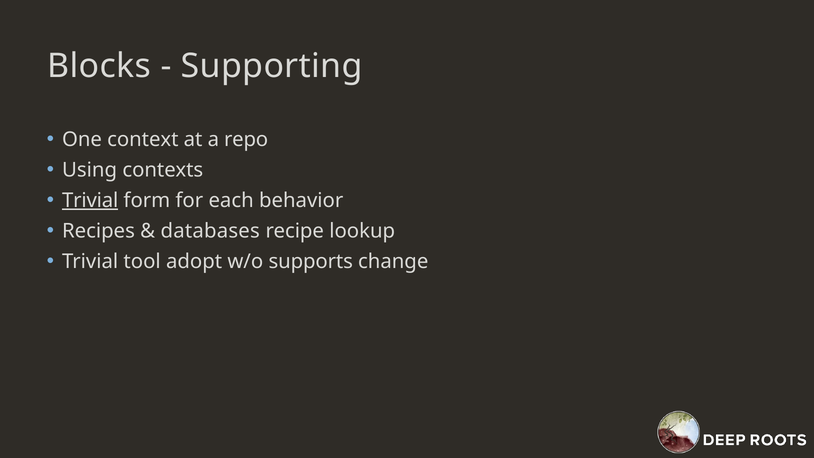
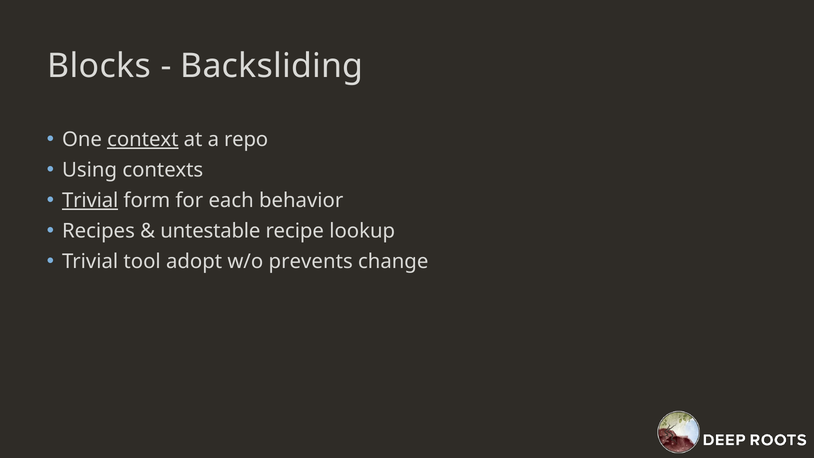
Supporting: Supporting -> Backsliding (272, 66)
context underline: none -> present (143, 139)
databases: databases -> untestable (210, 231)
supports: supports -> prevents (311, 261)
